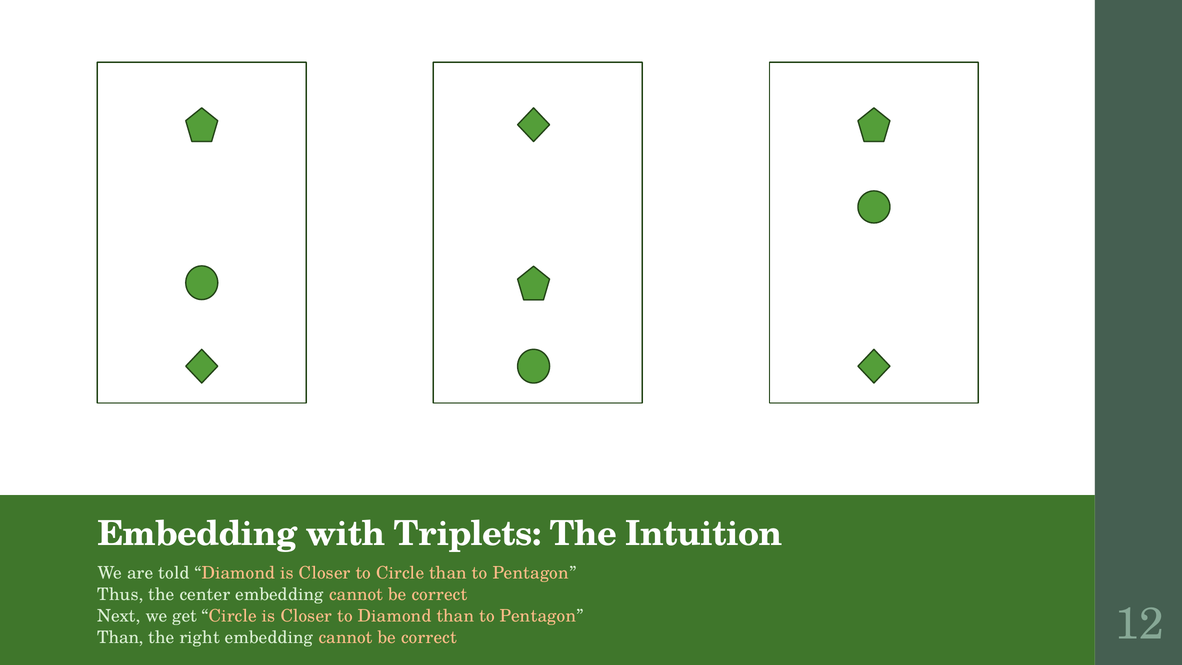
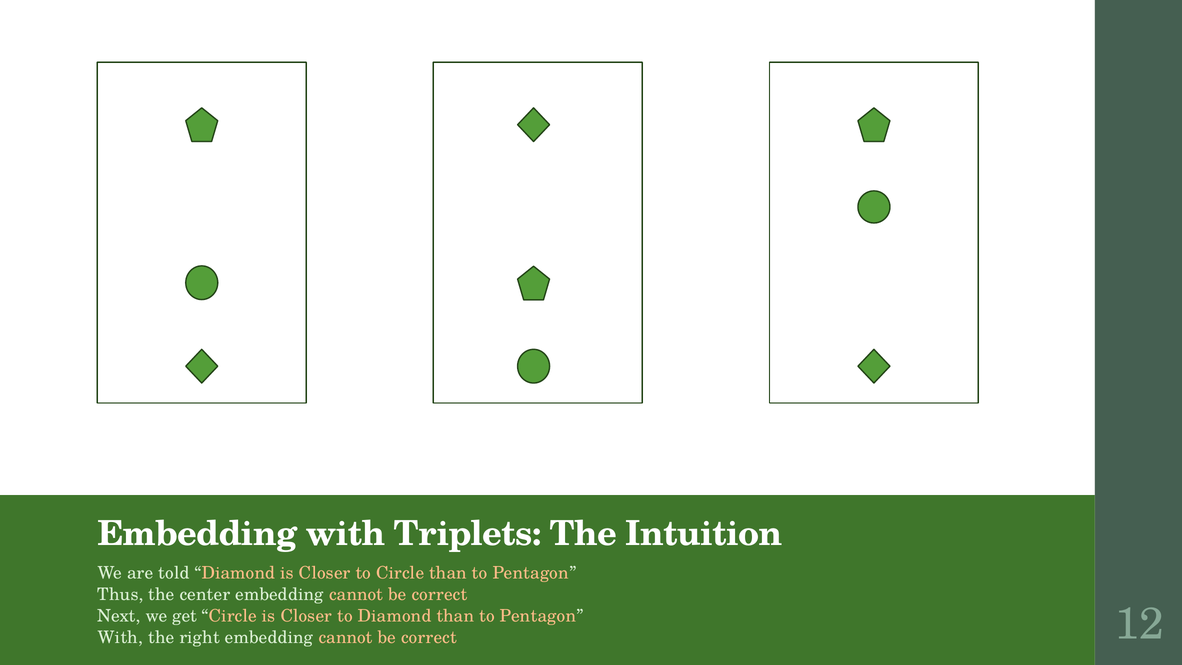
Than: Than -> With (120, 638)
